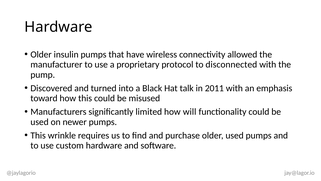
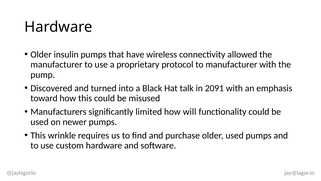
to disconnected: disconnected -> manufacturer (231, 64)
2011: 2011 -> 2091 (214, 88)
